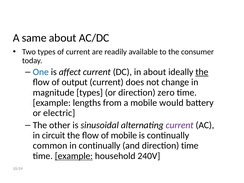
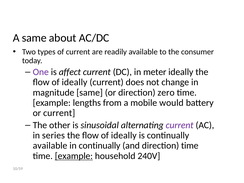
One colour: blue -> purple (41, 72)
in about: about -> meter (155, 72)
the underline: present -> none (202, 72)
output: output -> ideally (75, 82)
magnitude types: types -> same (90, 93)
or electric: electric -> current (59, 113)
circuit: circuit -> series (53, 135)
mobile: mobile -> ideally (124, 135)
common: common -> available (50, 146)
